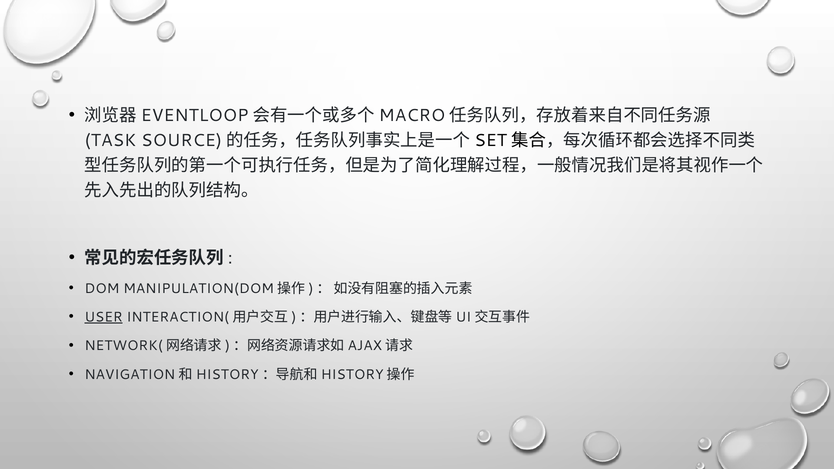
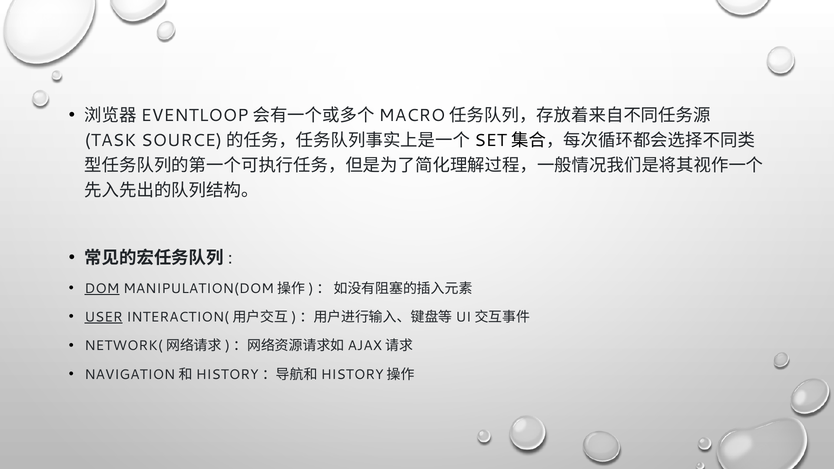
DOM underline: none -> present (102, 289)
